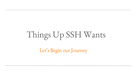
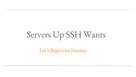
Things: Things -> Servers (39, 34)
